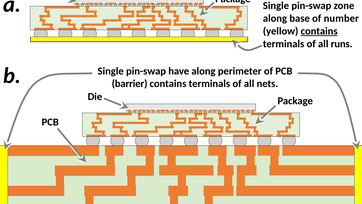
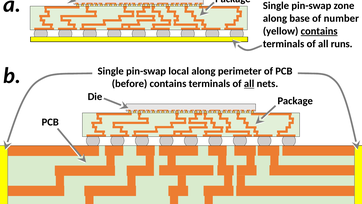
have: have -> local (179, 71)
barrier: barrier -> before (130, 84)
all underline: none -> present (249, 84)
